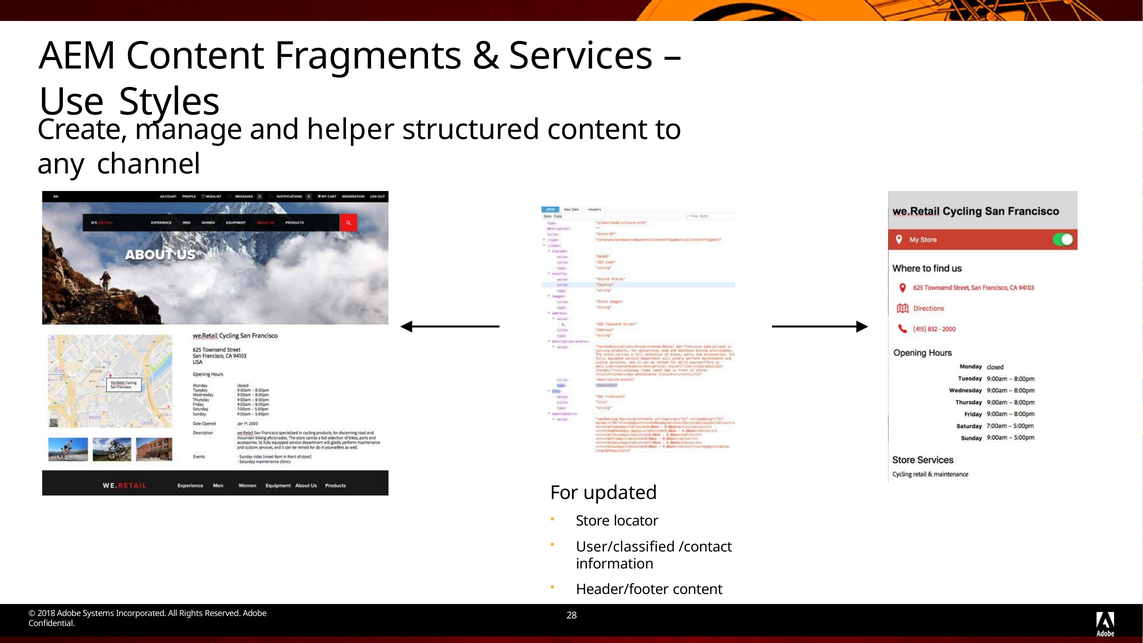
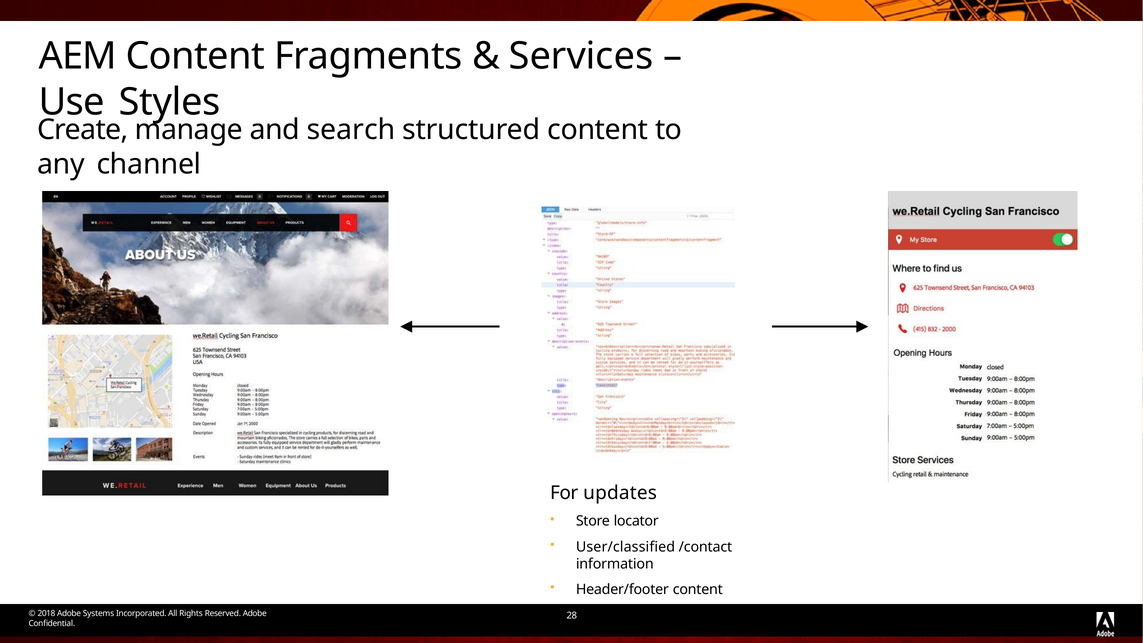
helper: helper -> search (351, 130)
updated: updated -> updates (620, 493)
